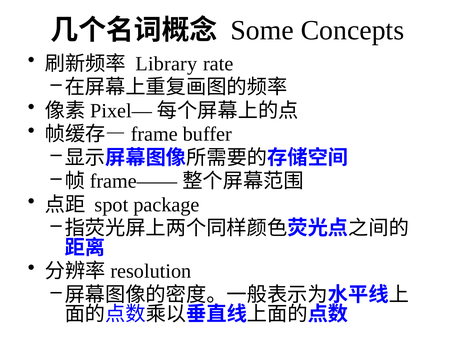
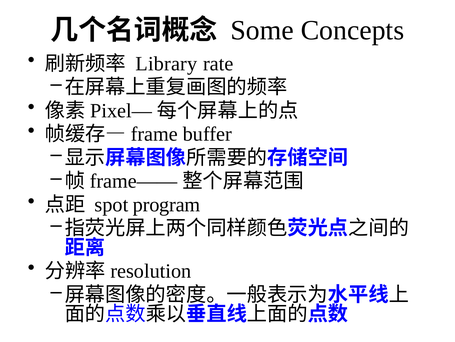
package: package -> program (167, 204)
